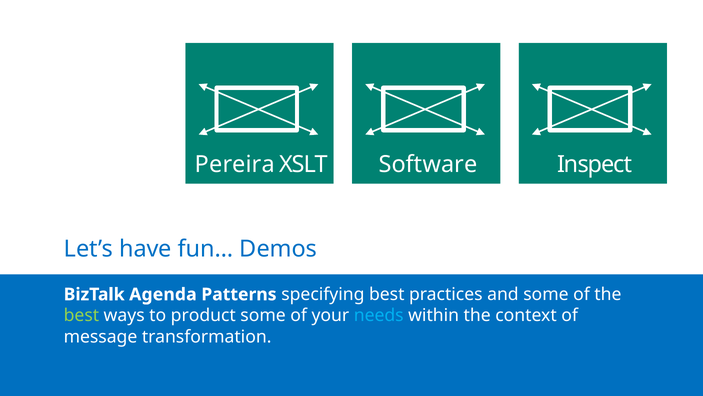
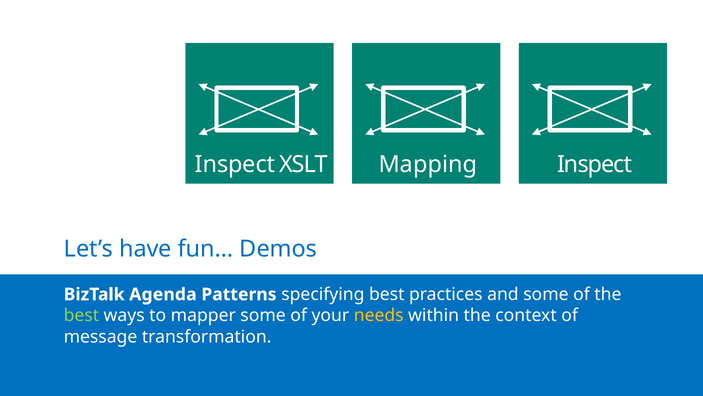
Pereira: Pereira -> Inspect (235, 164)
Software: Software -> Mapping (428, 164)
product: product -> mapper (203, 315)
needs colour: light blue -> yellow (379, 315)
